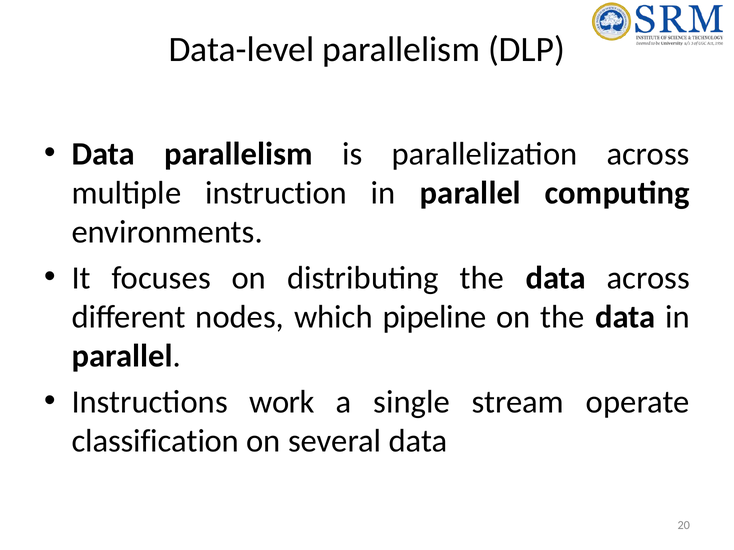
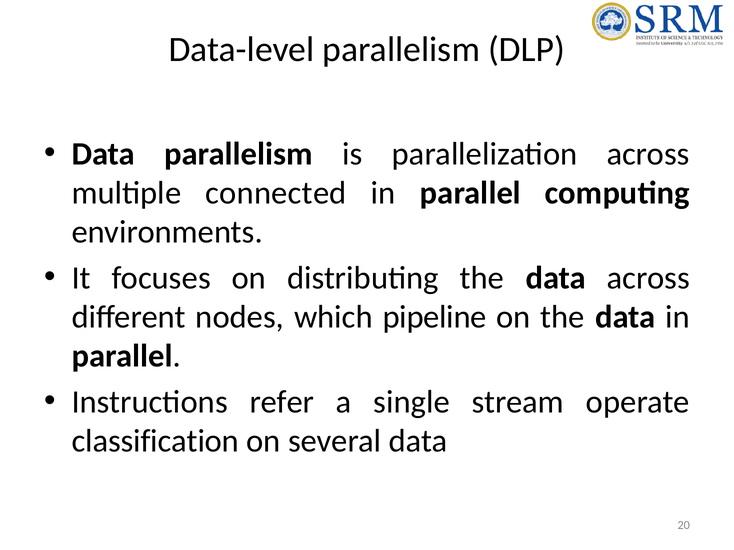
instruction: instruction -> connected (276, 193)
work: work -> refer (282, 402)
